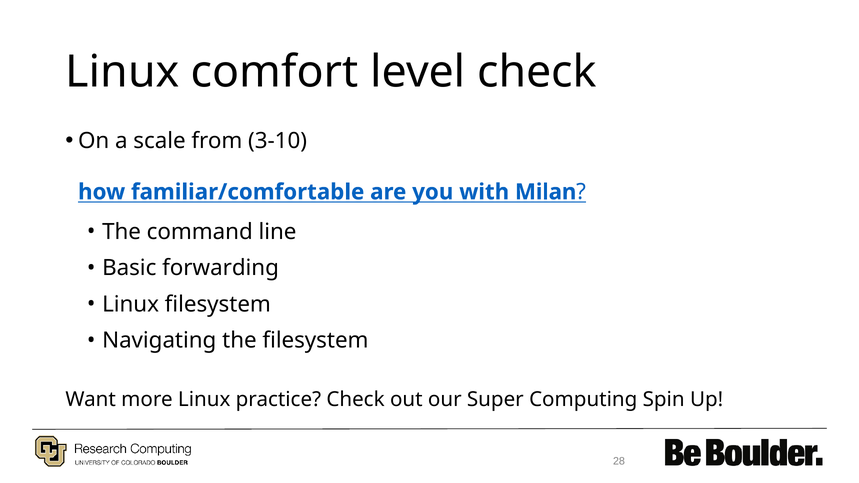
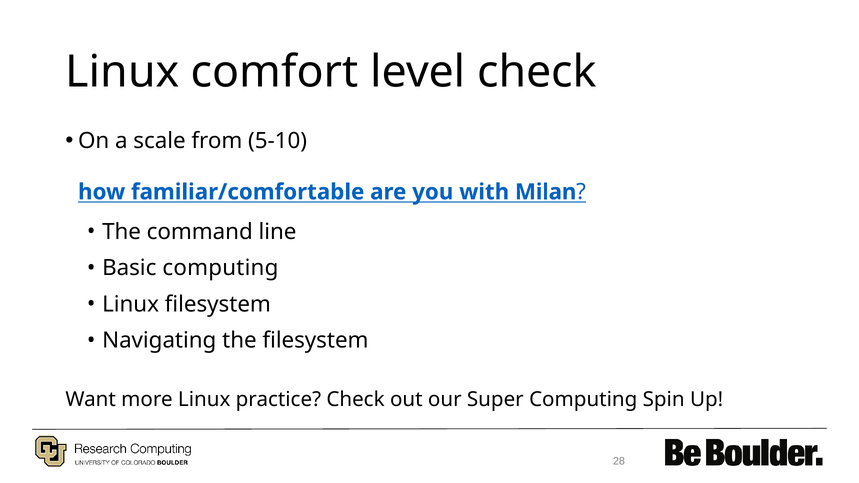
3-10: 3-10 -> 5-10 (278, 141)
Basic forwarding: forwarding -> computing (220, 268)
